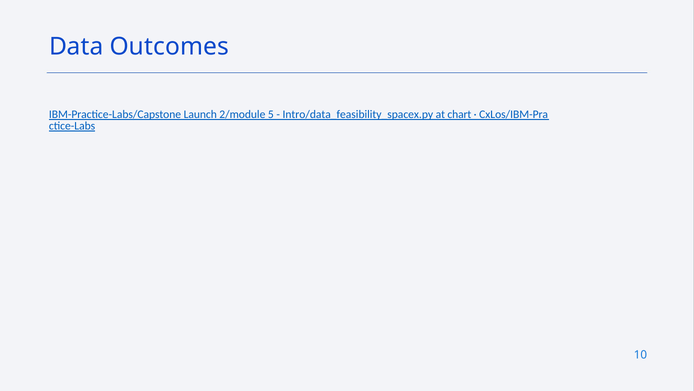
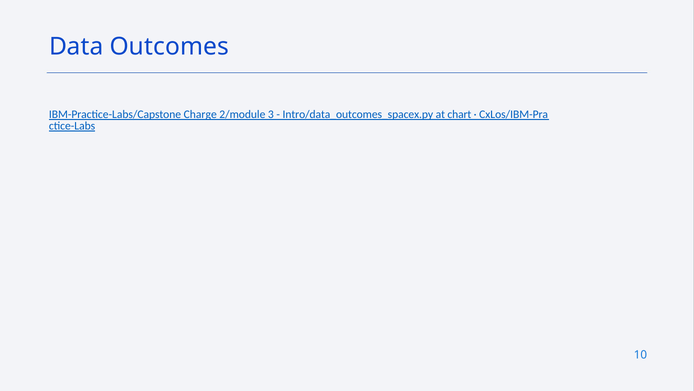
Launch: Launch -> Charge (200, 114)
5: 5 -> 3 (271, 114)
Intro/data_feasibility_spacex.py: Intro/data_feasibility_spacex.py -> Intro/data_outcomes_spacex.py (358, 114)
